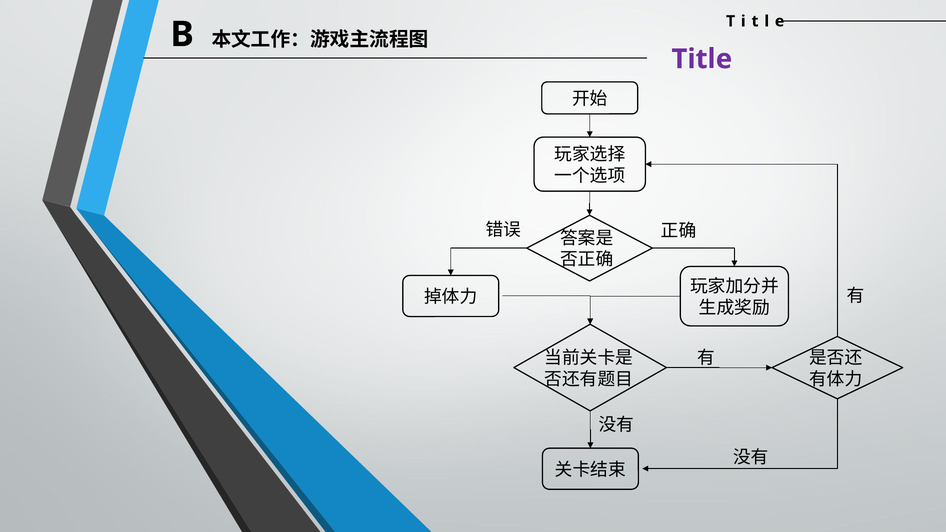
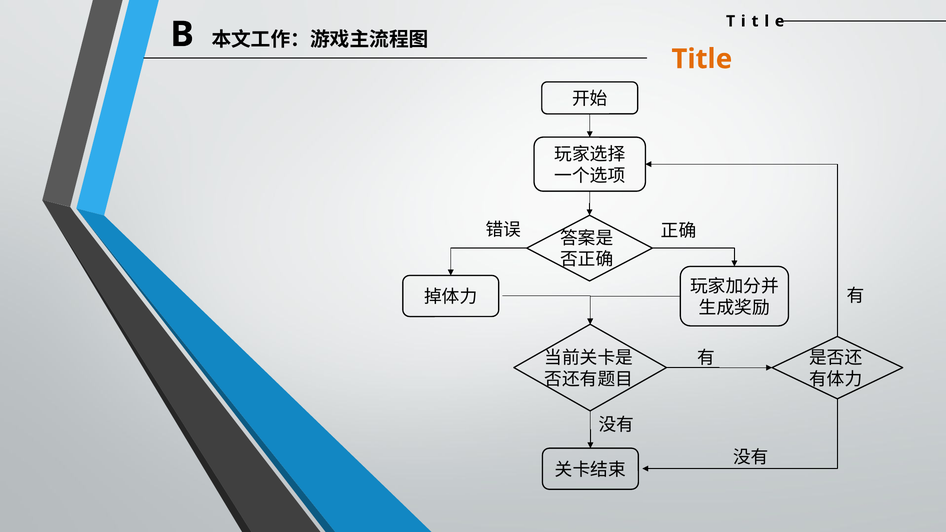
Title colour: purple -> orange (702, 59)
